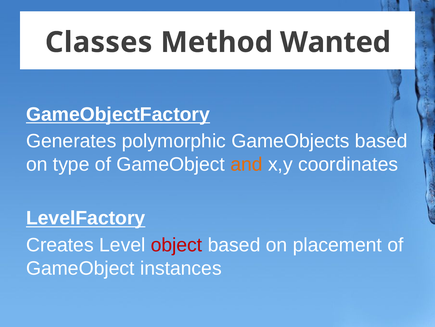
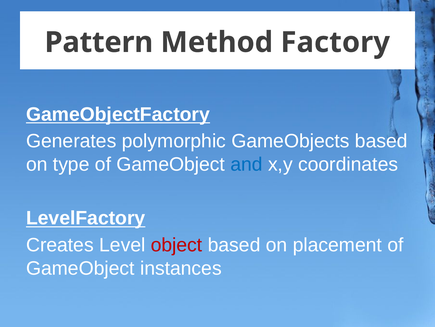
Classes: Classes -> Pattern (99, 42)
Wanted: Wanted -> Factory (335, 42)
and colour: orange -> blue (246, 164)
